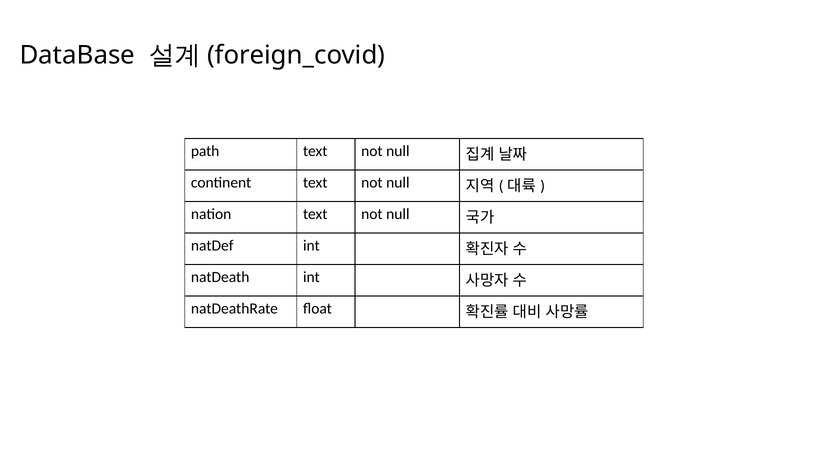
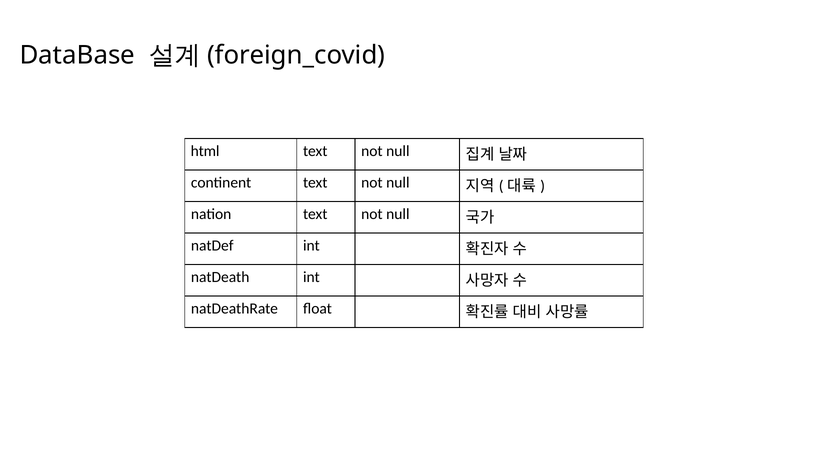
path: path -> html (205, 151)
